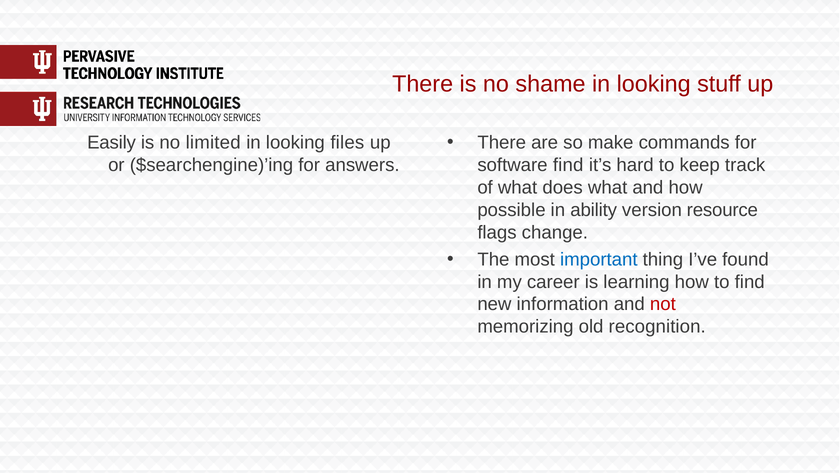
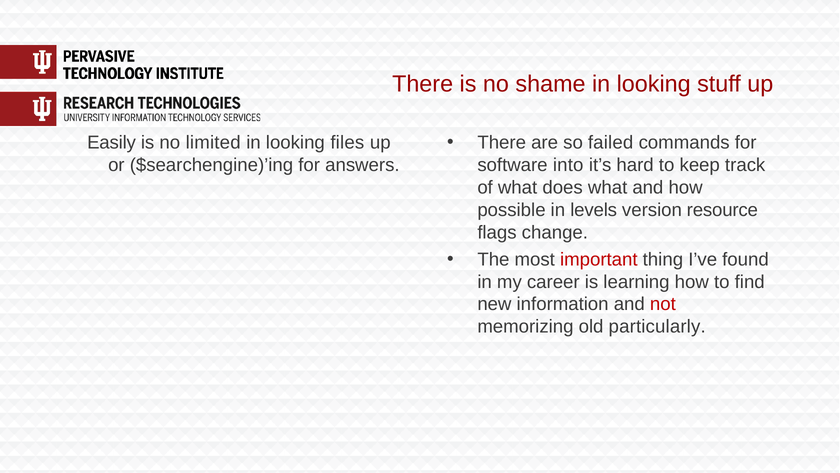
make: make -> failed (611, 143)
software find: find -> into (568, 165)
ability: ability -> levels (594, 210)
important colour: blue -> red (599, 259)
recognition: recognition -> particularly (657, 326)
